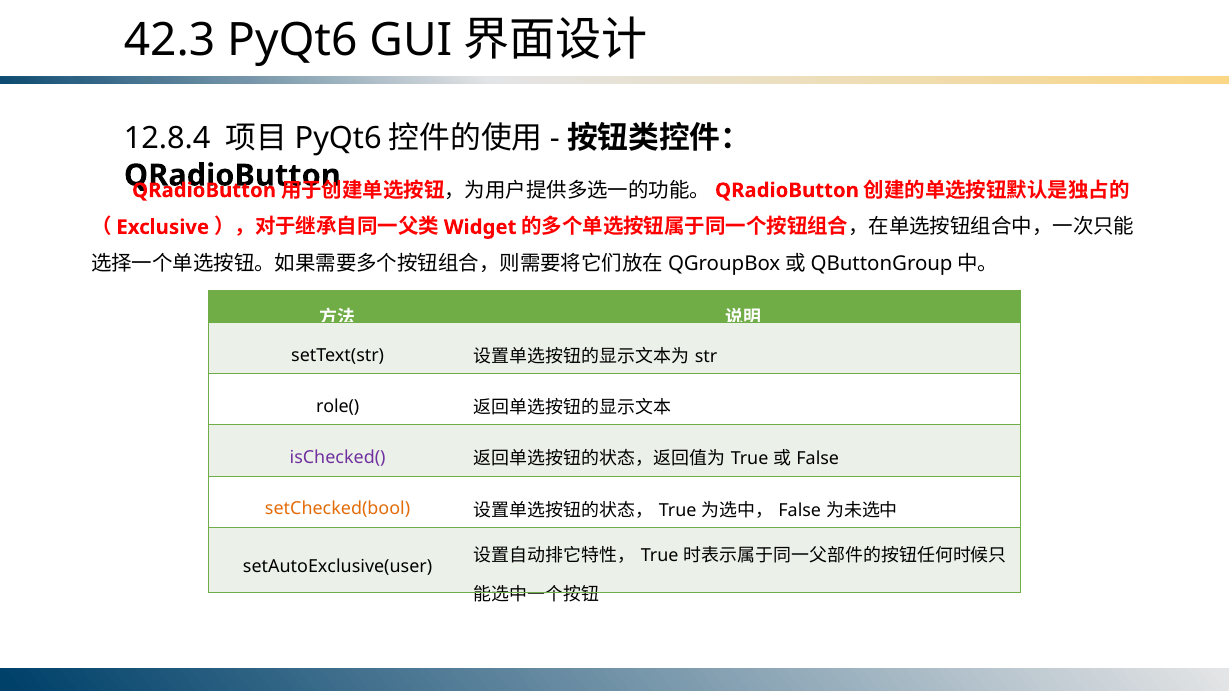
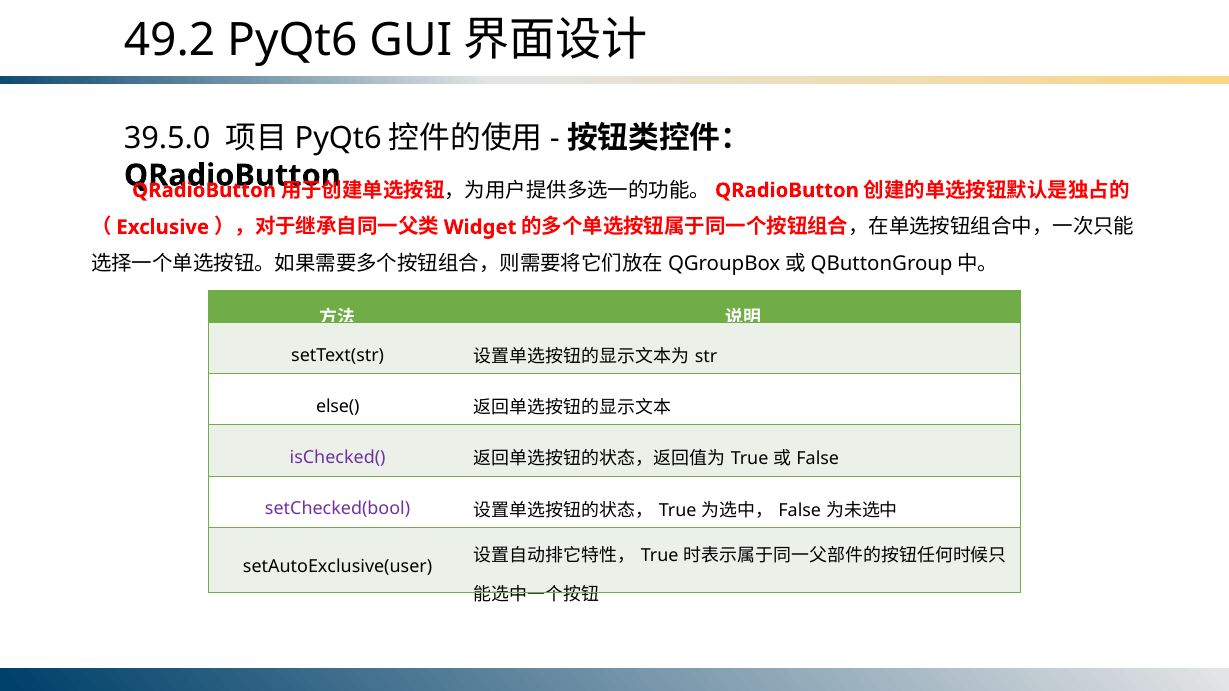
42.3: 42.3 -> 49.2 (170, 40)
12.8.4: 12.8.4 -> 39.5.0 (167, 139)
role(: role( -> else( (338, 407)
setChecked(bool colour: orange -> purple (338, 509)
